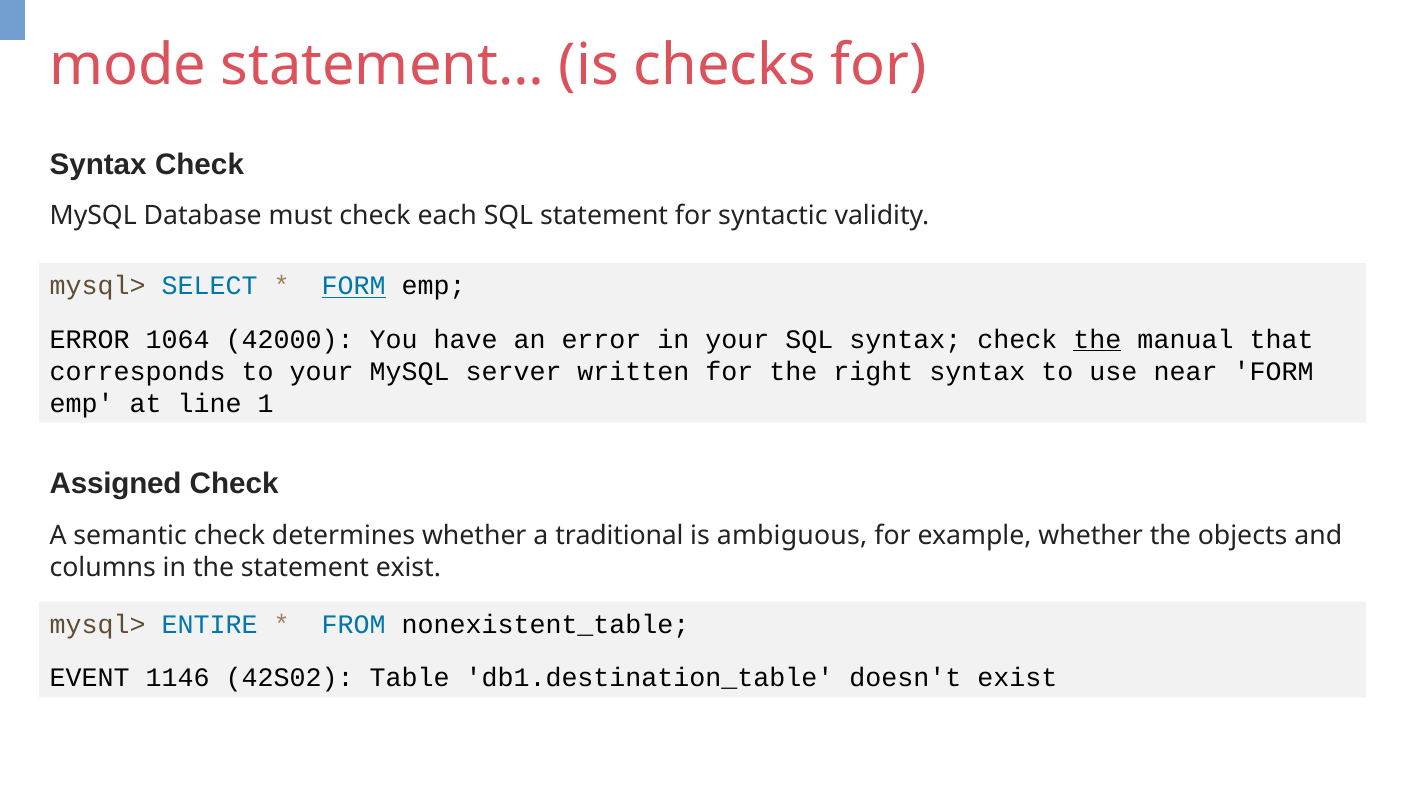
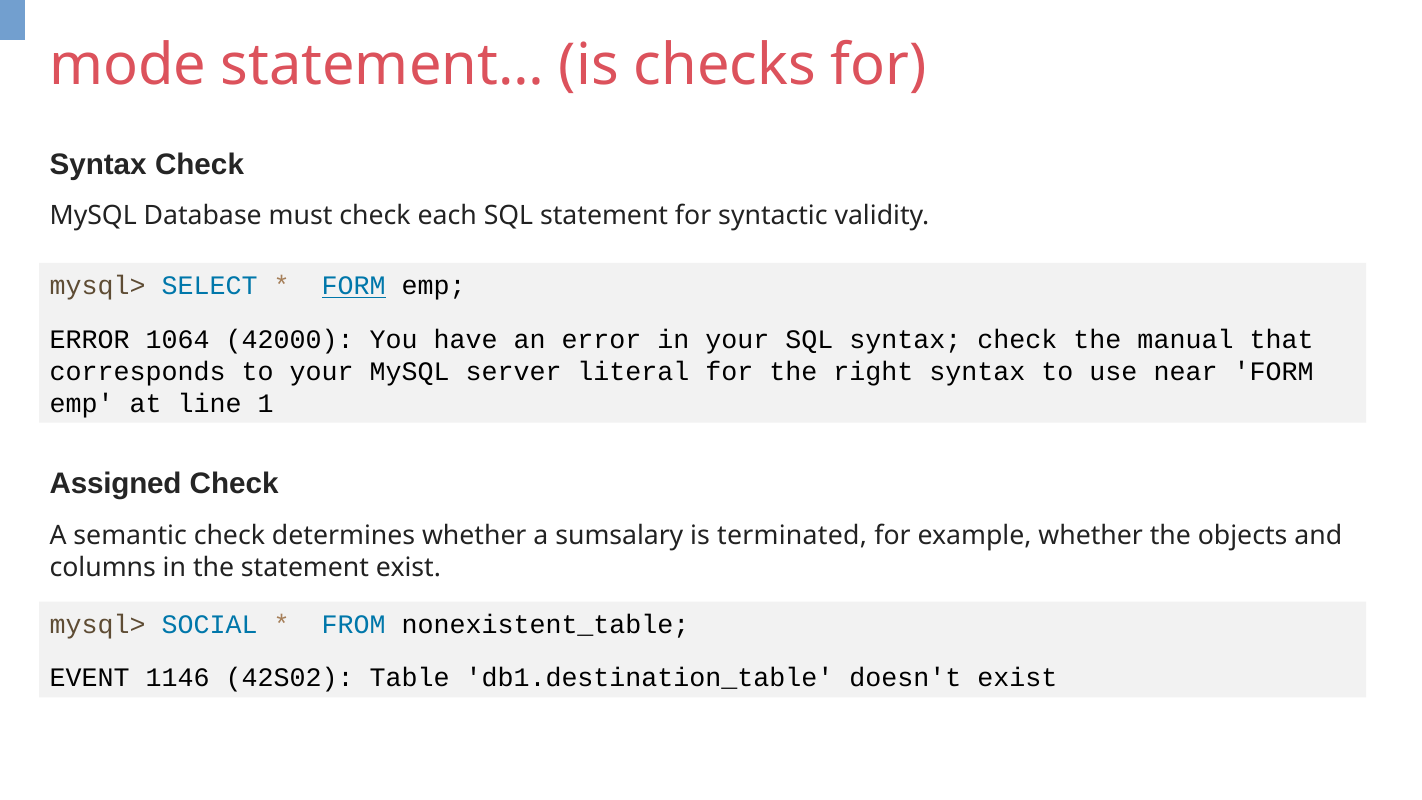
the underline: present -> none (1097, 339)
written: written -> literal (633, 371)
traditional: traditional -> sumsalary (619, 535)
ambiguous: ambiguous -> terminated (792, 535)
ENTIRE: ENTIRE -> SOCIAL (210, 625)
